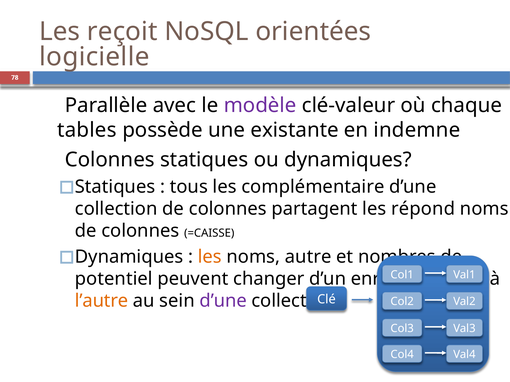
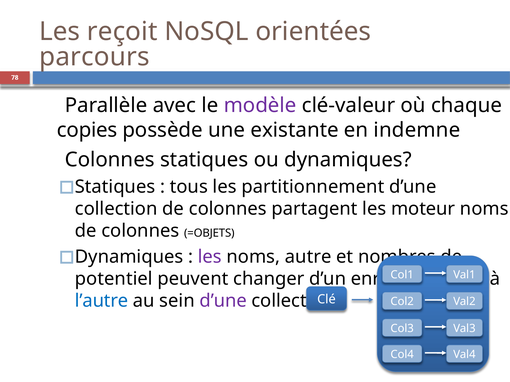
logicielle: logicielle -> parcours (94, 57)
tables: tables -> copies (87, 130)
complémentaire: complémentaire -> partitionnement (313, 187)
répond: répond -> moteur (423, 209)
=CAISSE: =CAISSE -> =OBJETS (209, 233)
les colour: orange -> purple (210, 257)
l’autre colour: orange -> blue (102, 301)
